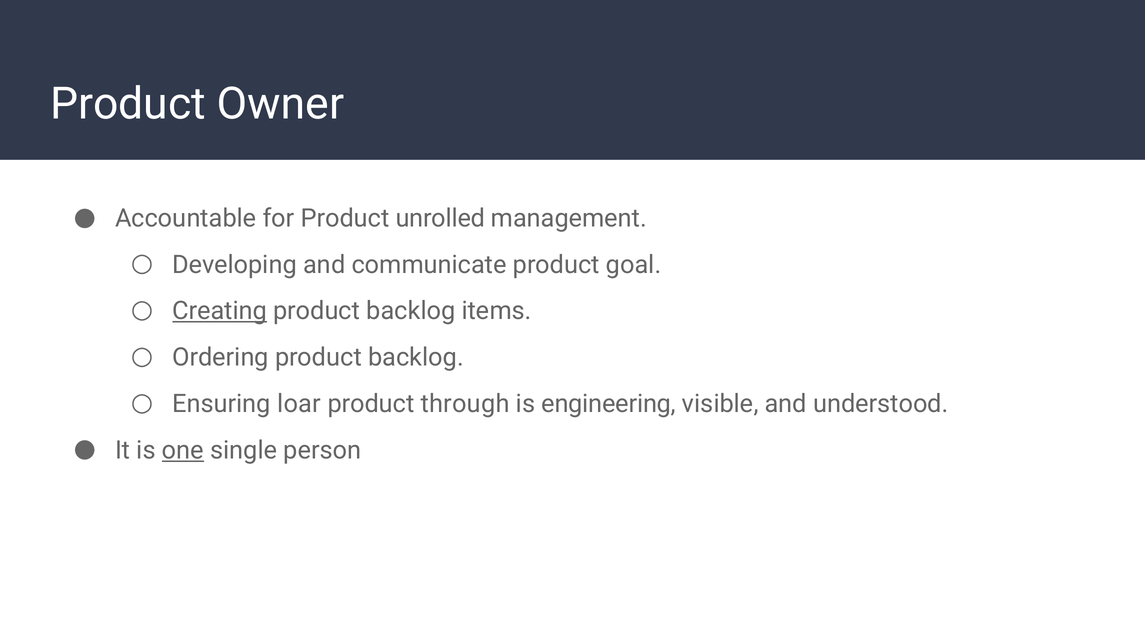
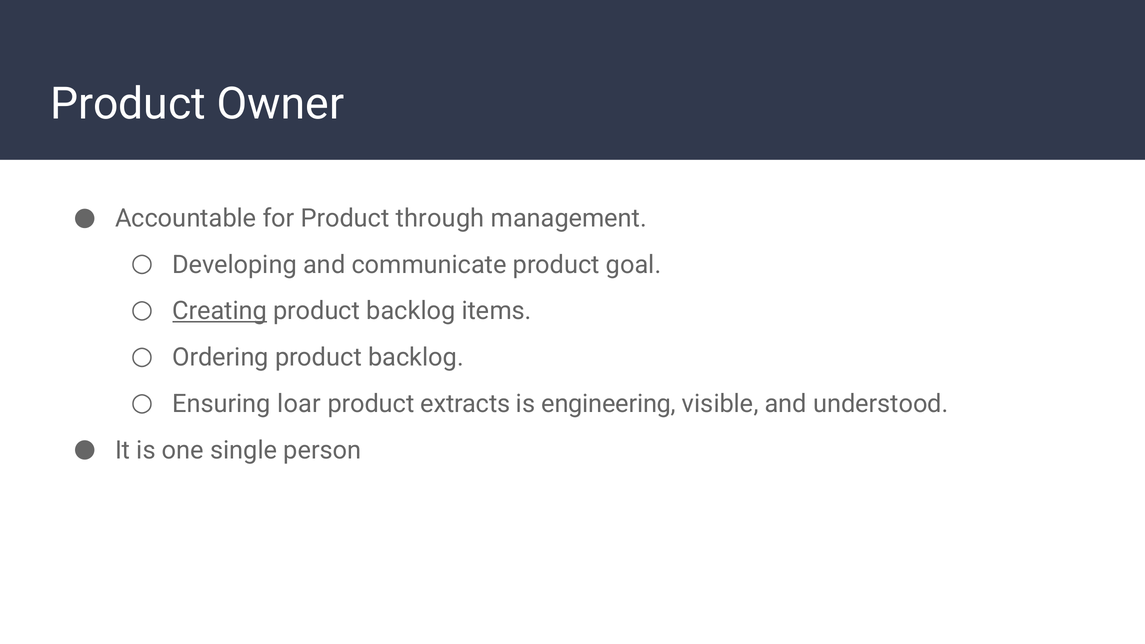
unrolled: unrolled -> through (440, 218)
through: through -> extracts (465, 404)
one underline: present -> none (183, 450)
